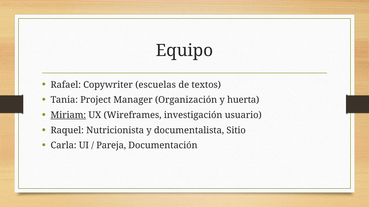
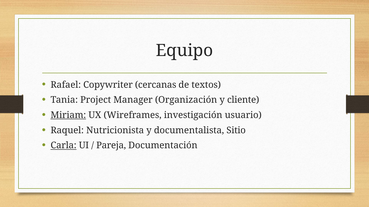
escuelas: escuelas -> cercanas (156, 85)
huerta: huerta -> cliente (243, 100)
Carla underline: none -> present (64, 146)
